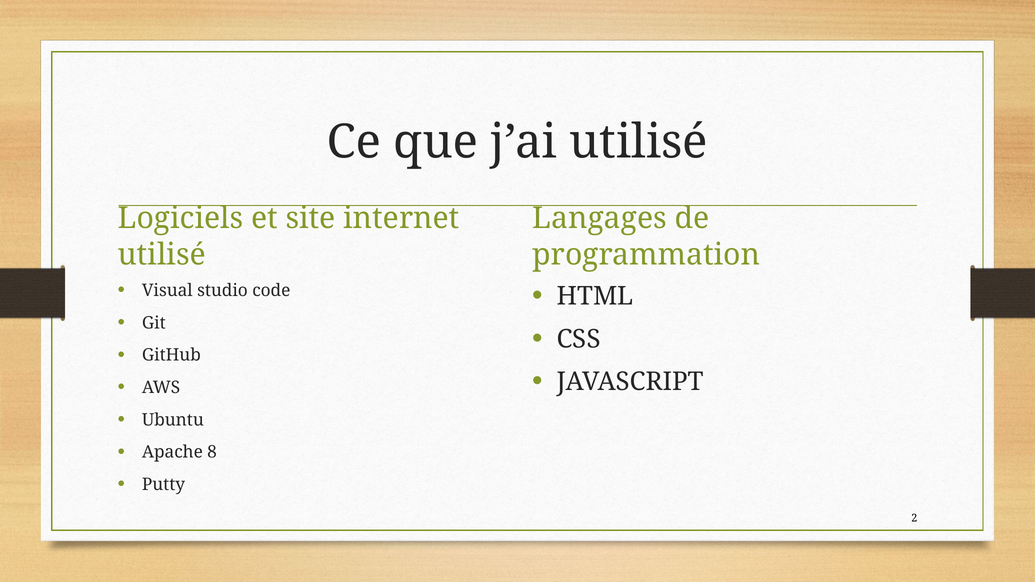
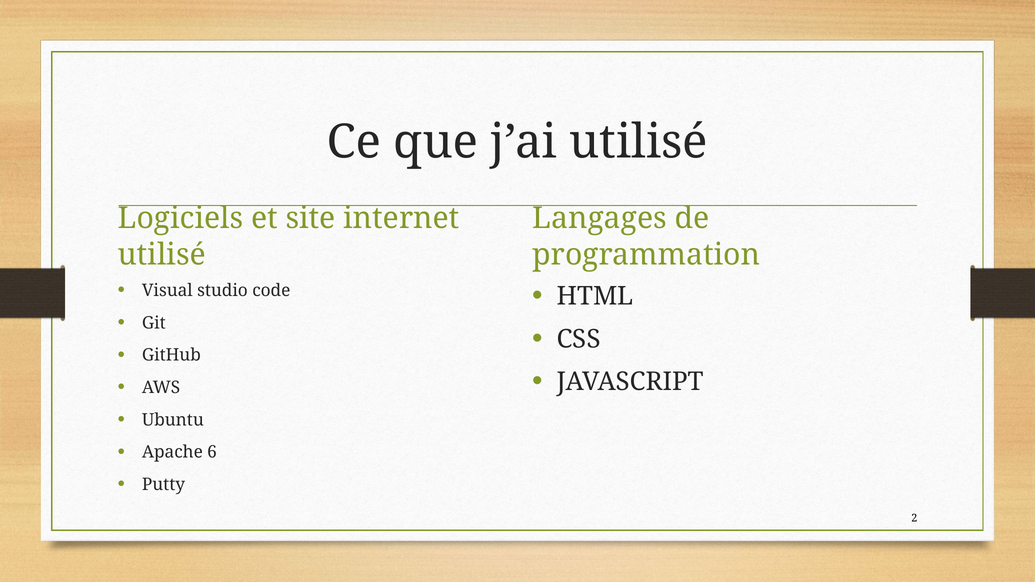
8: 8 -> 6 (212, 452)
